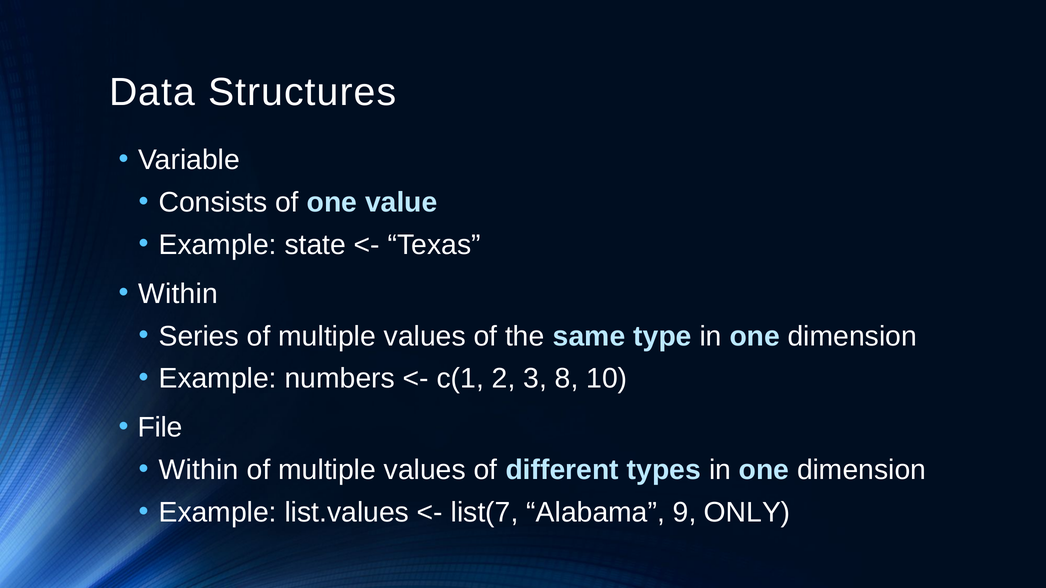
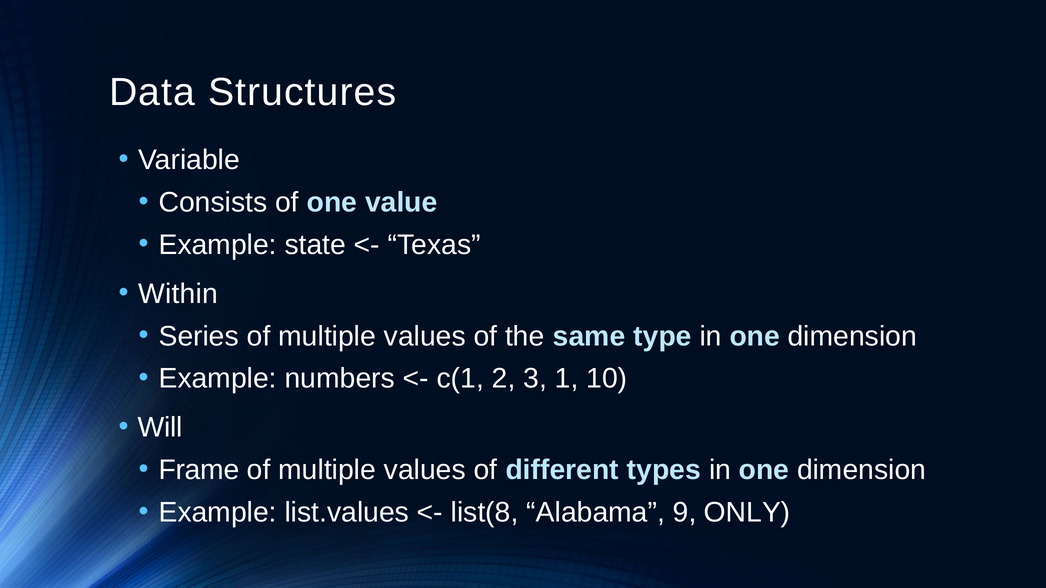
8: 8 -> 1 (567, 379)
File: File -> Will (160, 428)
Within: Within -> Frame (199, 470)
list(7: list(7 -> list(8 (485, 513)
